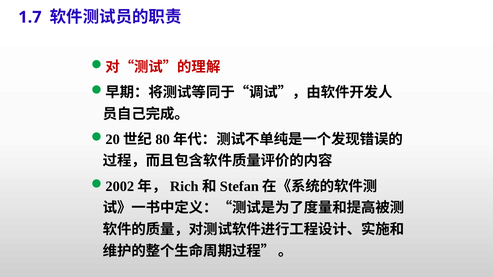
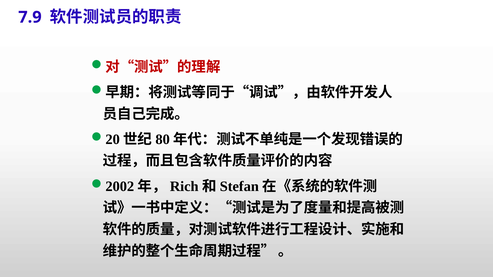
1.7: 1.7 -> 7.9 (30, 17)
